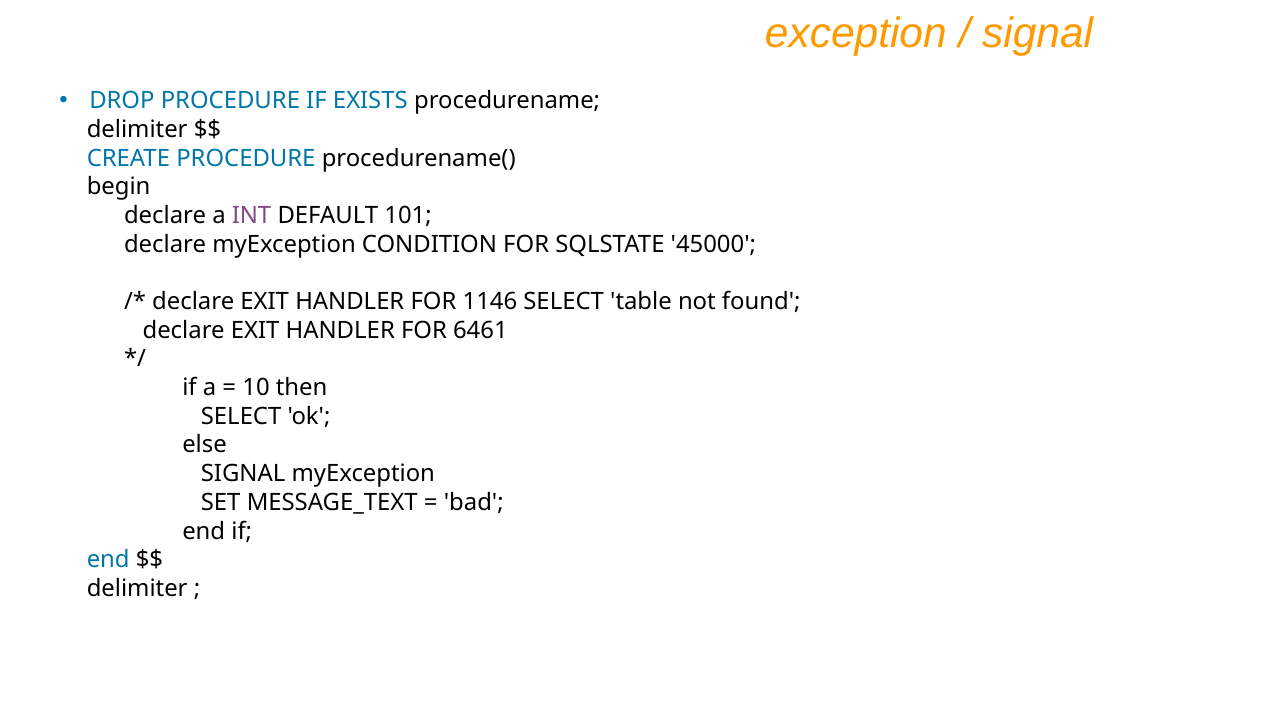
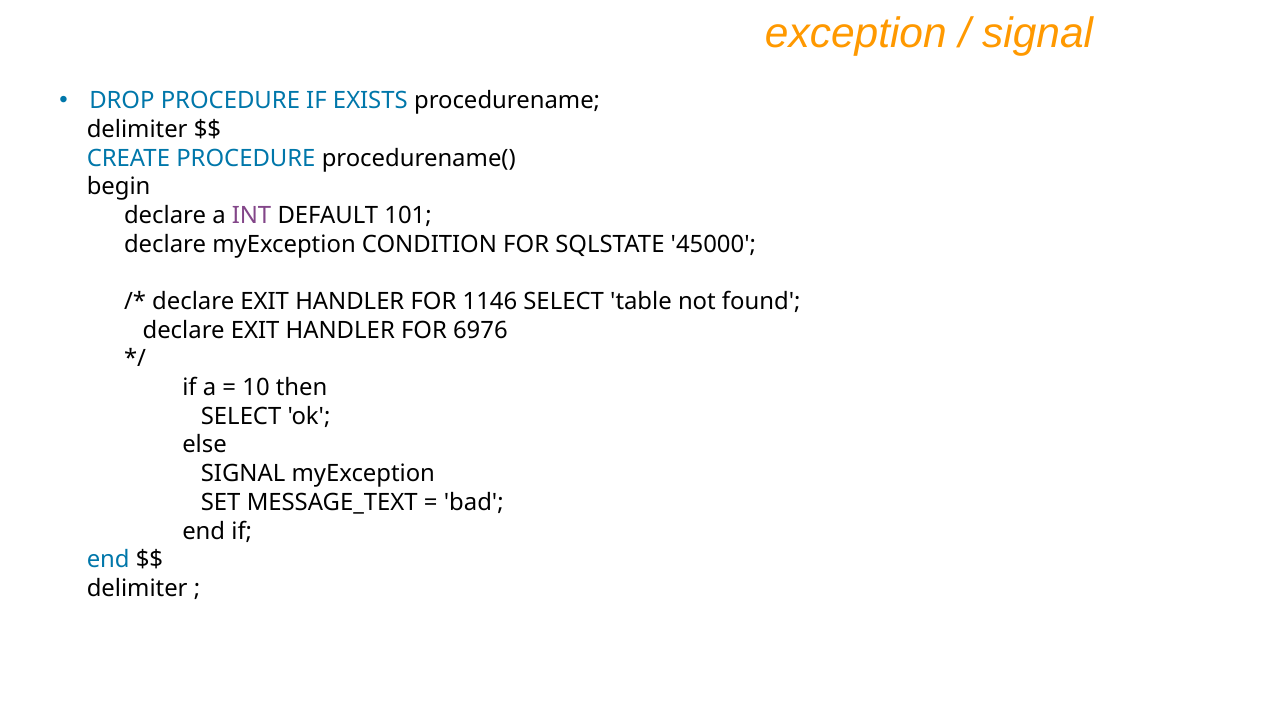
6461: 6461 -> 6976 (480, 330)
